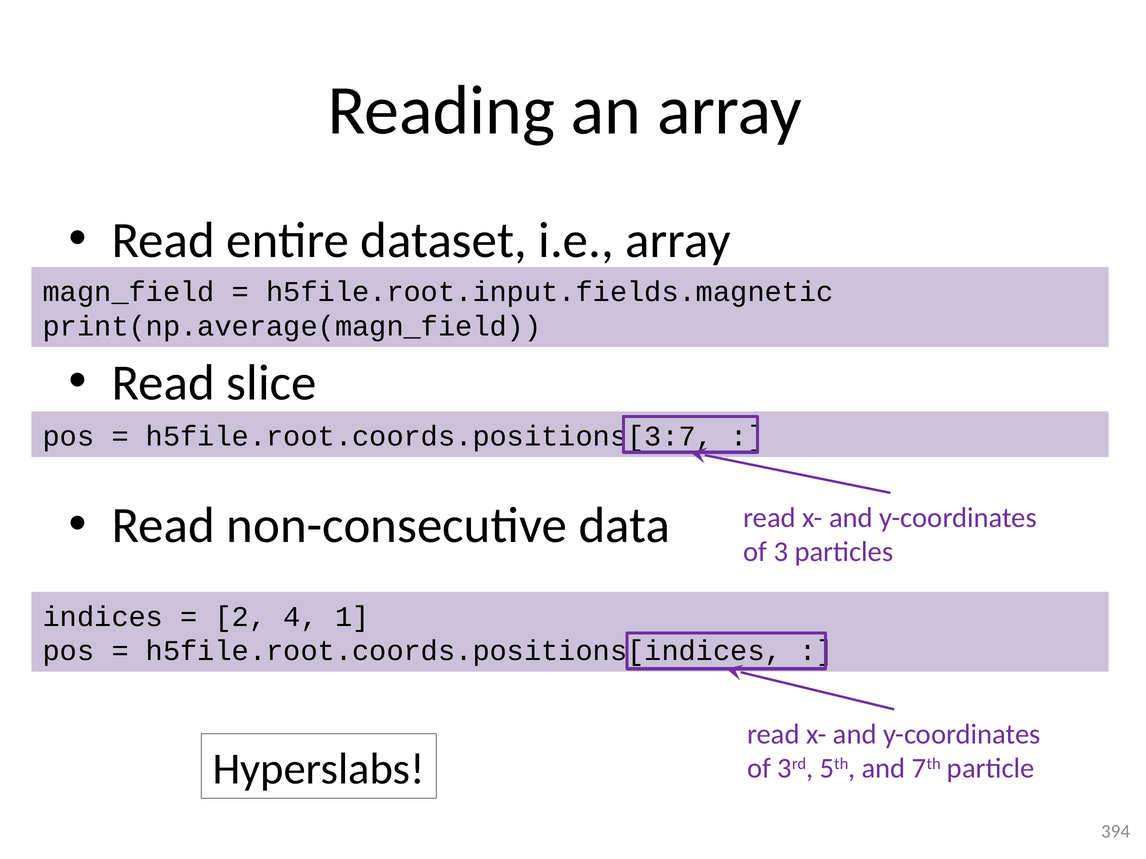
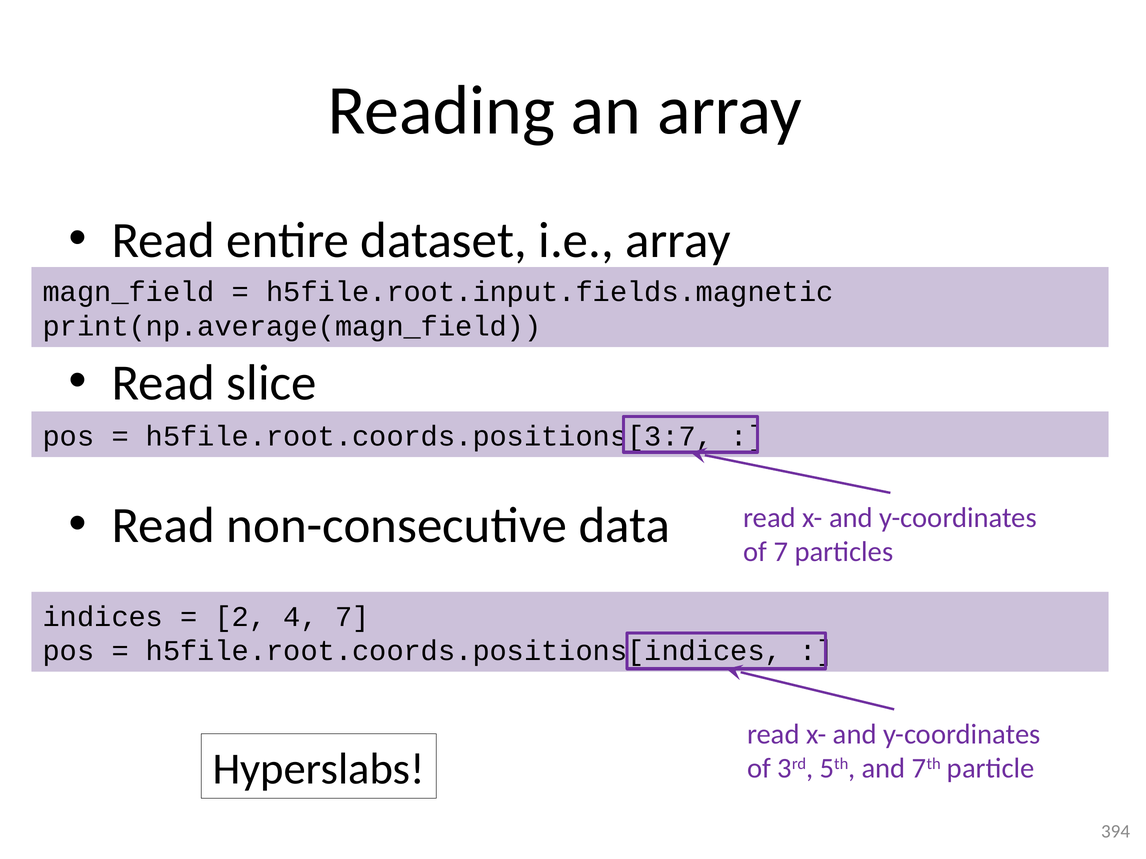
of 3: 3 -> 7 (781, 552)
4 1: 1 -> 7 (352, 617)
